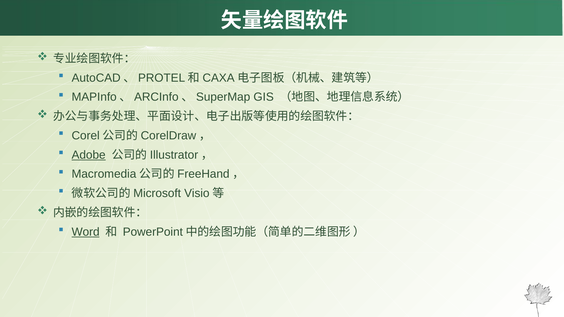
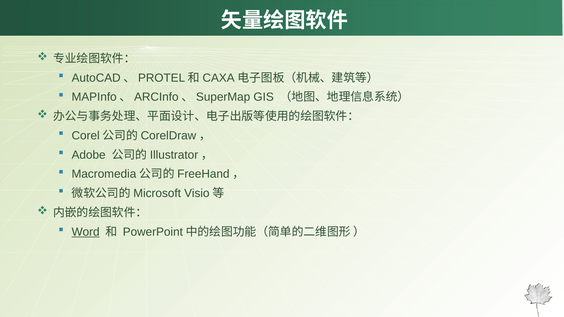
Adobe underline: present -> none (89, 155)
